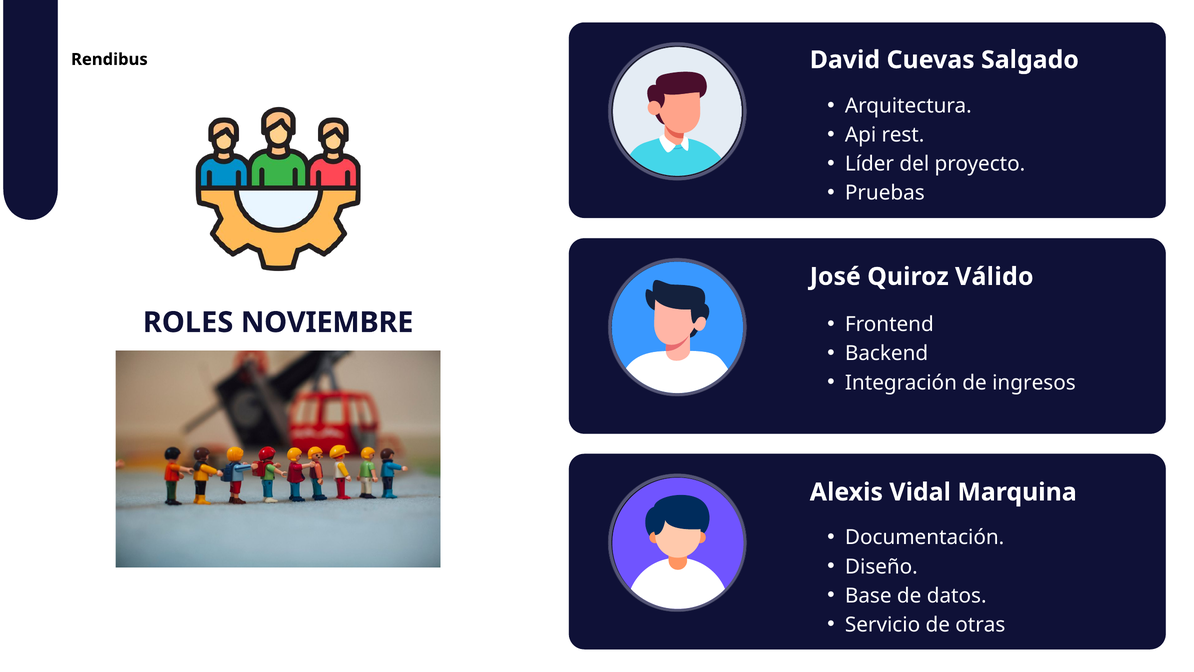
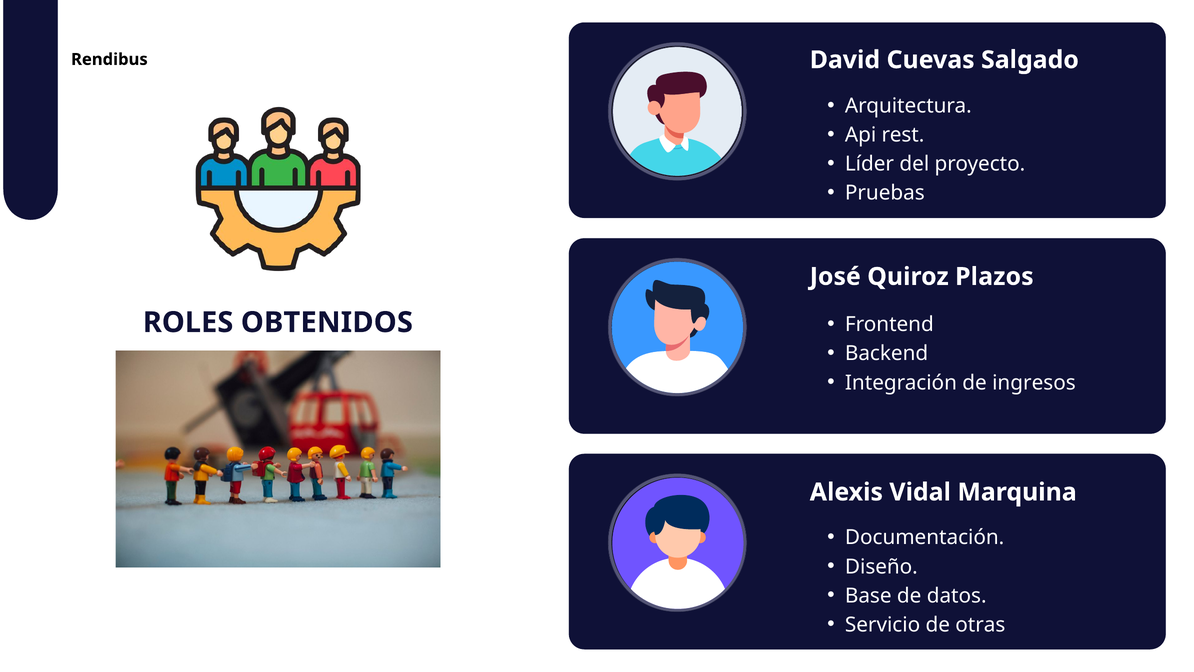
Válido: Válido -> Plazos (994, 277)
NOVIEMBRE: NOVIEMBRE -> OBTENIDOS (327, 322)
